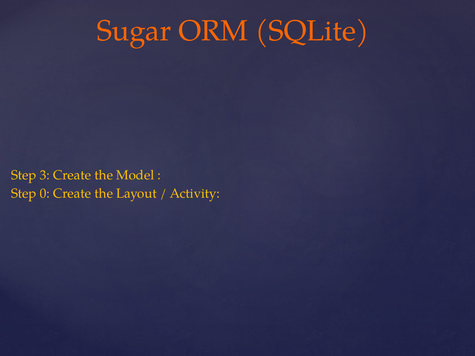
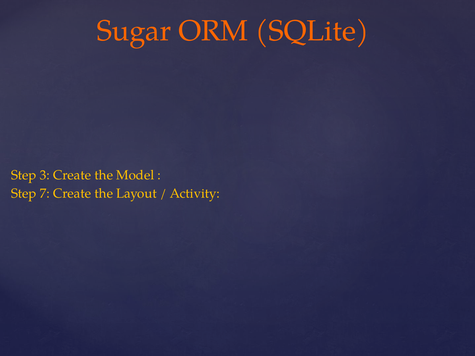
0: 0 -> 7 (45, 194)
